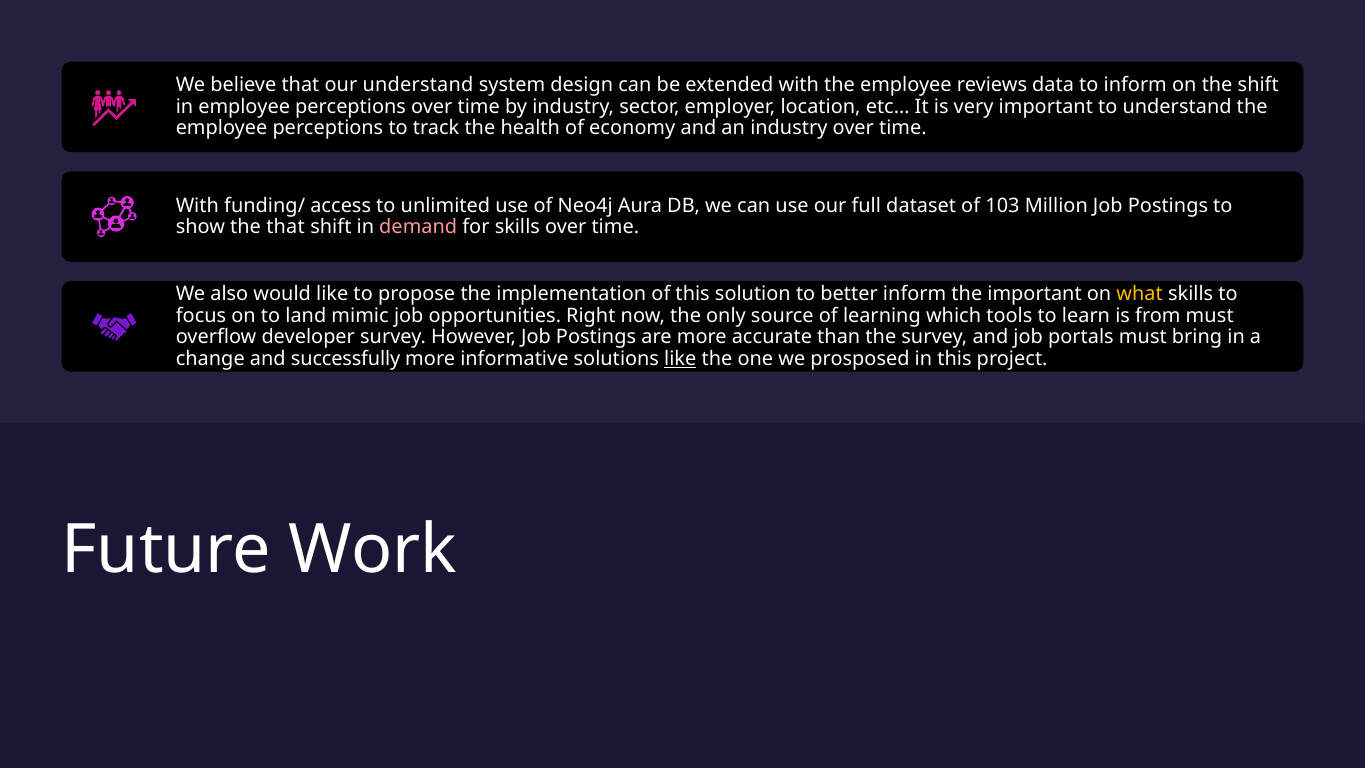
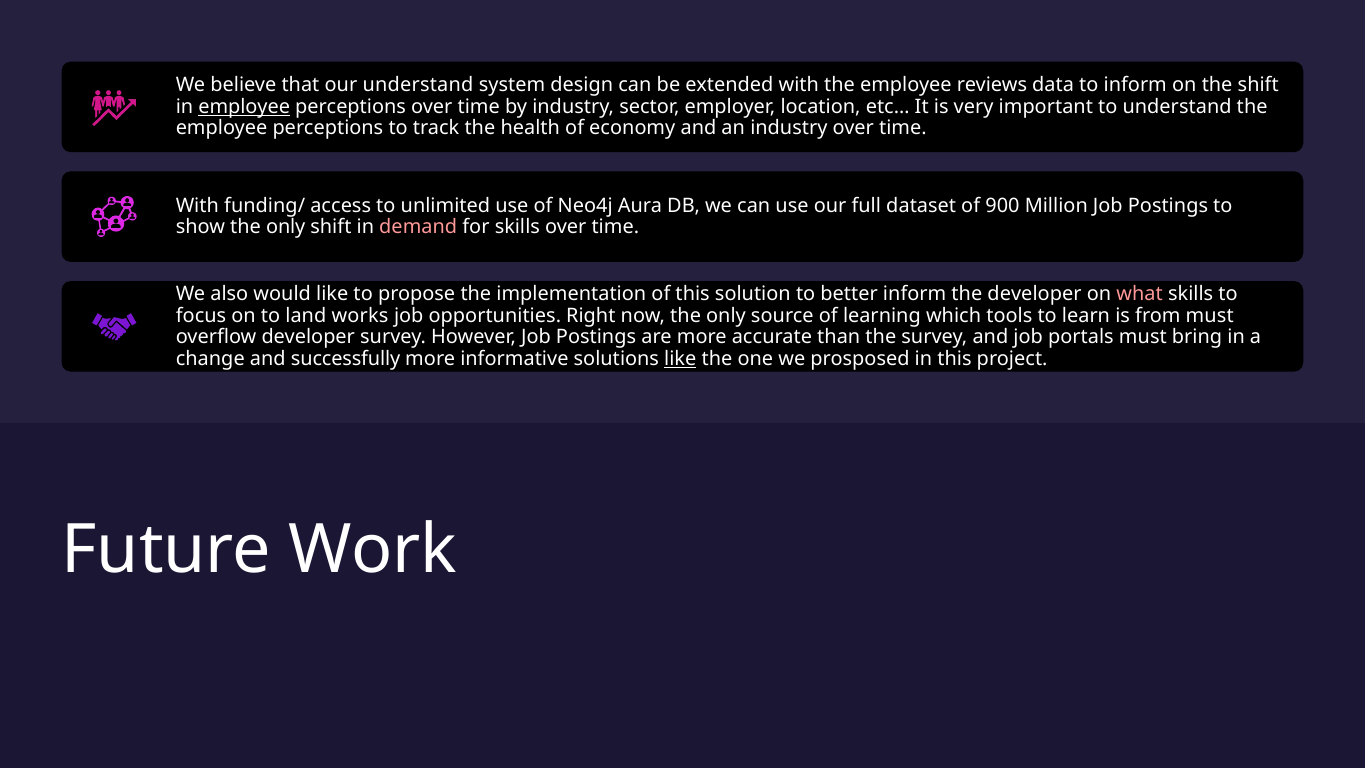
employee underline: none -> present (244, 107)
103: 103 -> 900 (1002, 206)
show the that: that -> only (286, 227)
the important: important -> developer (1035, 294)
what colour: yellow -> pink (1140, 294)
mimic: mimic -> works (360, 315)
